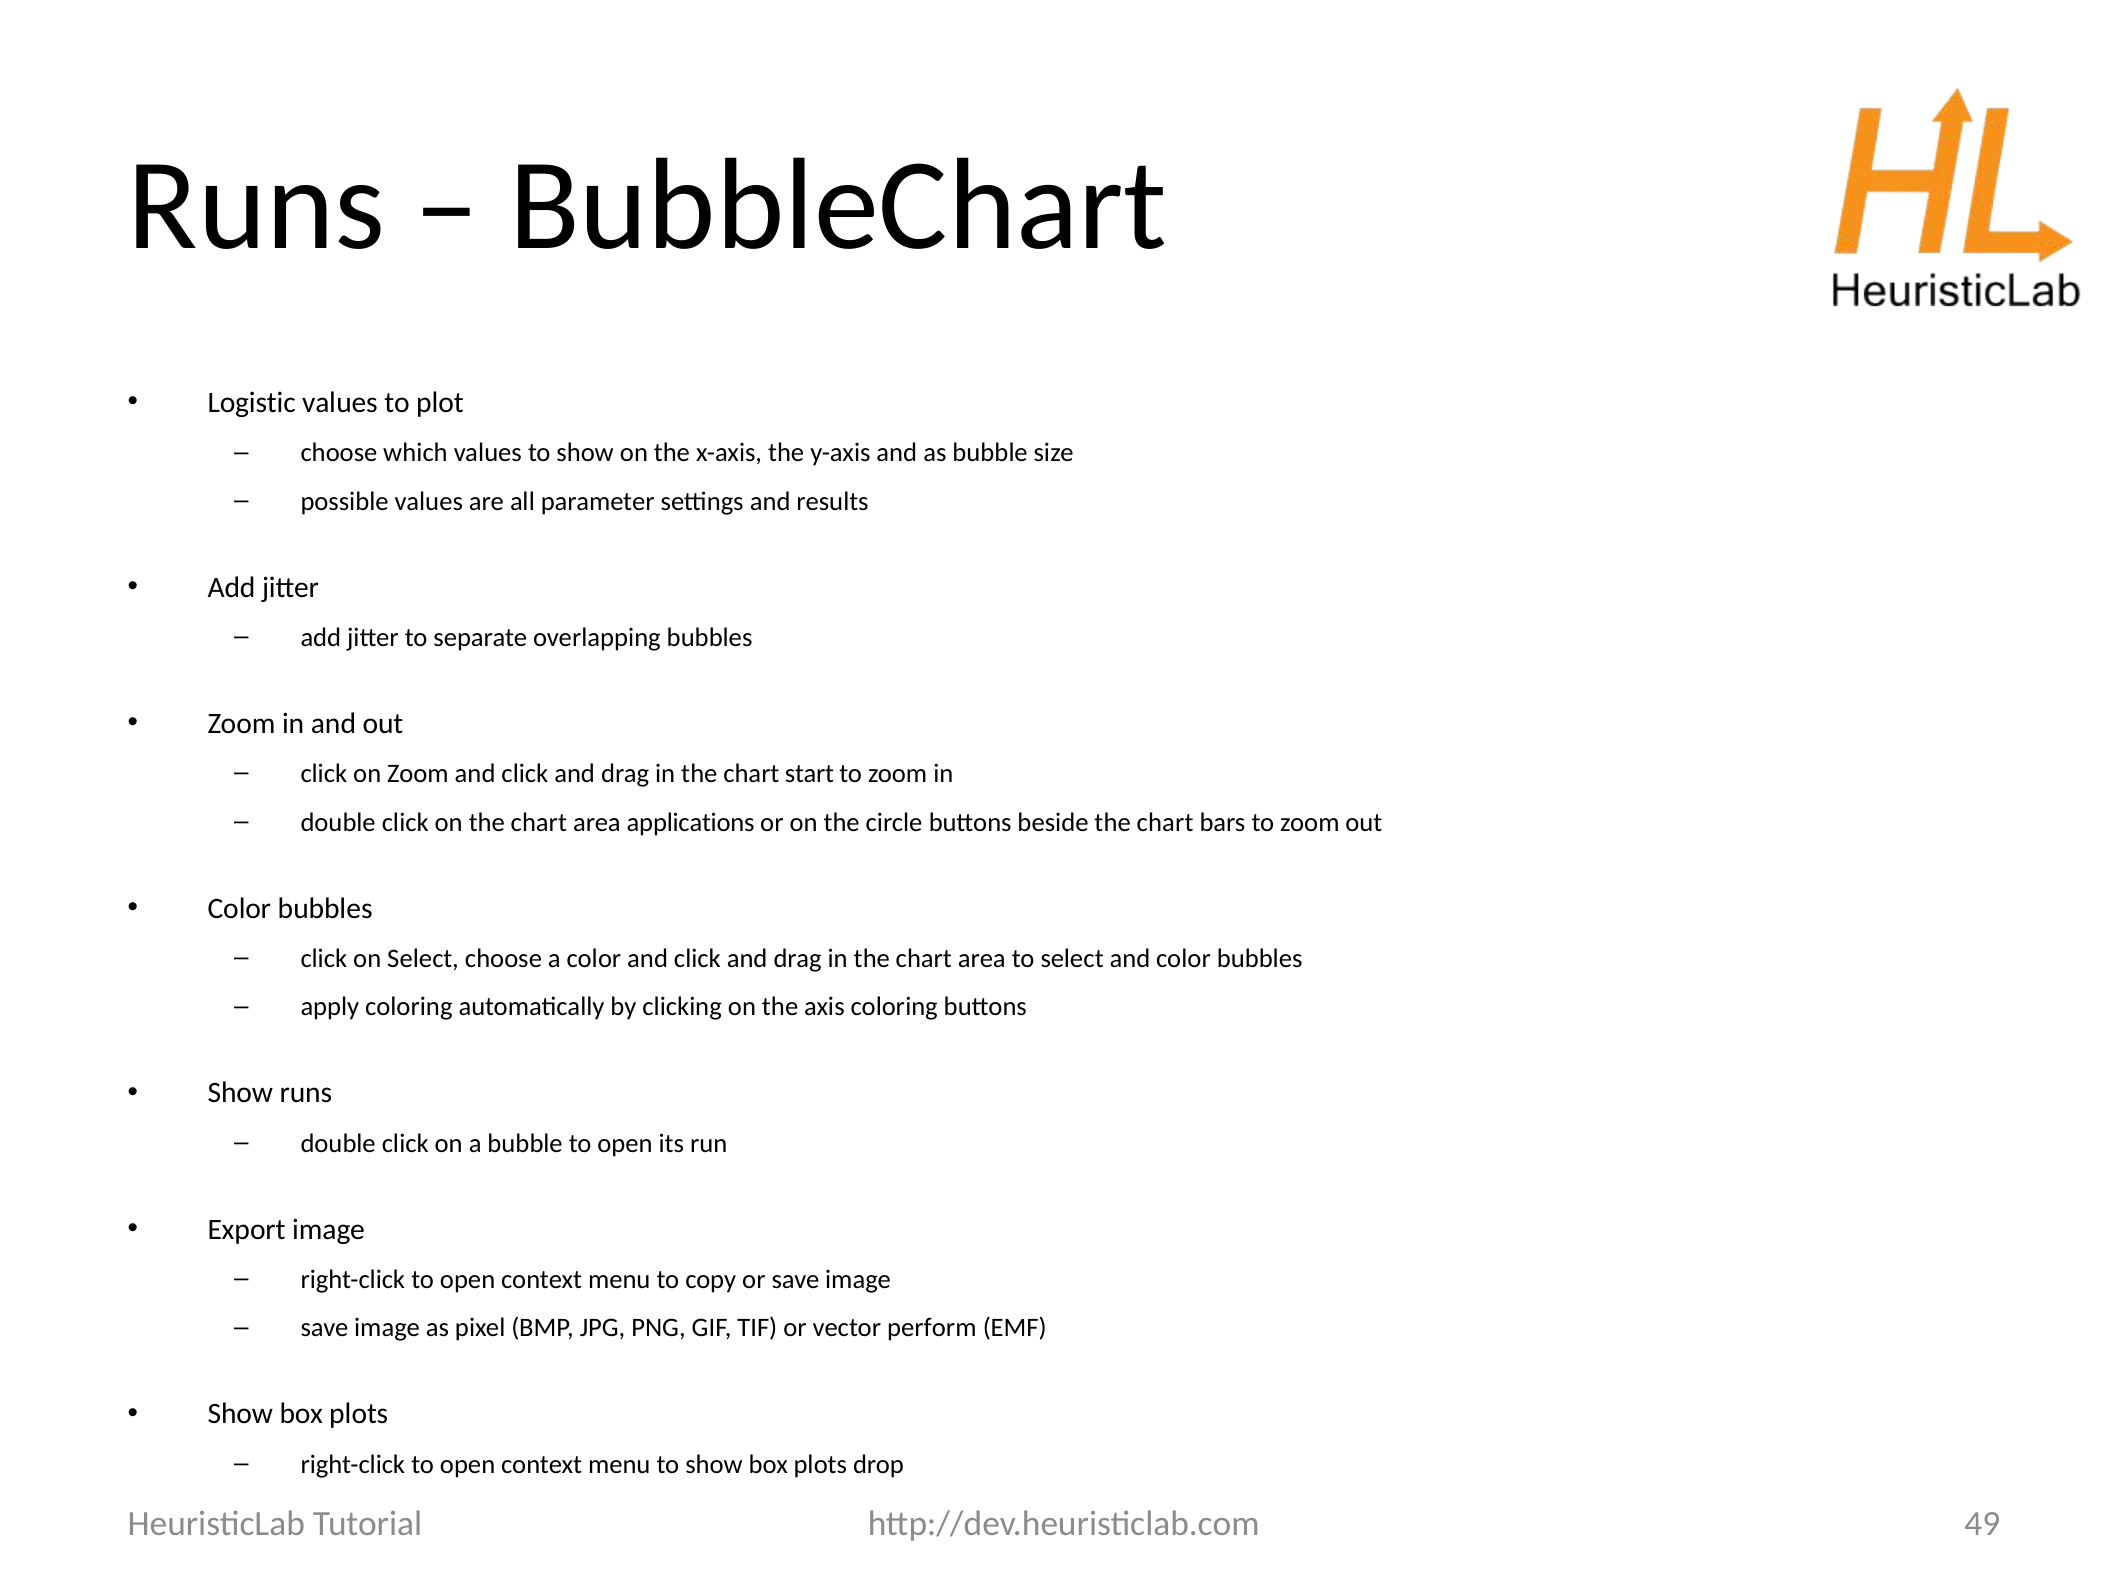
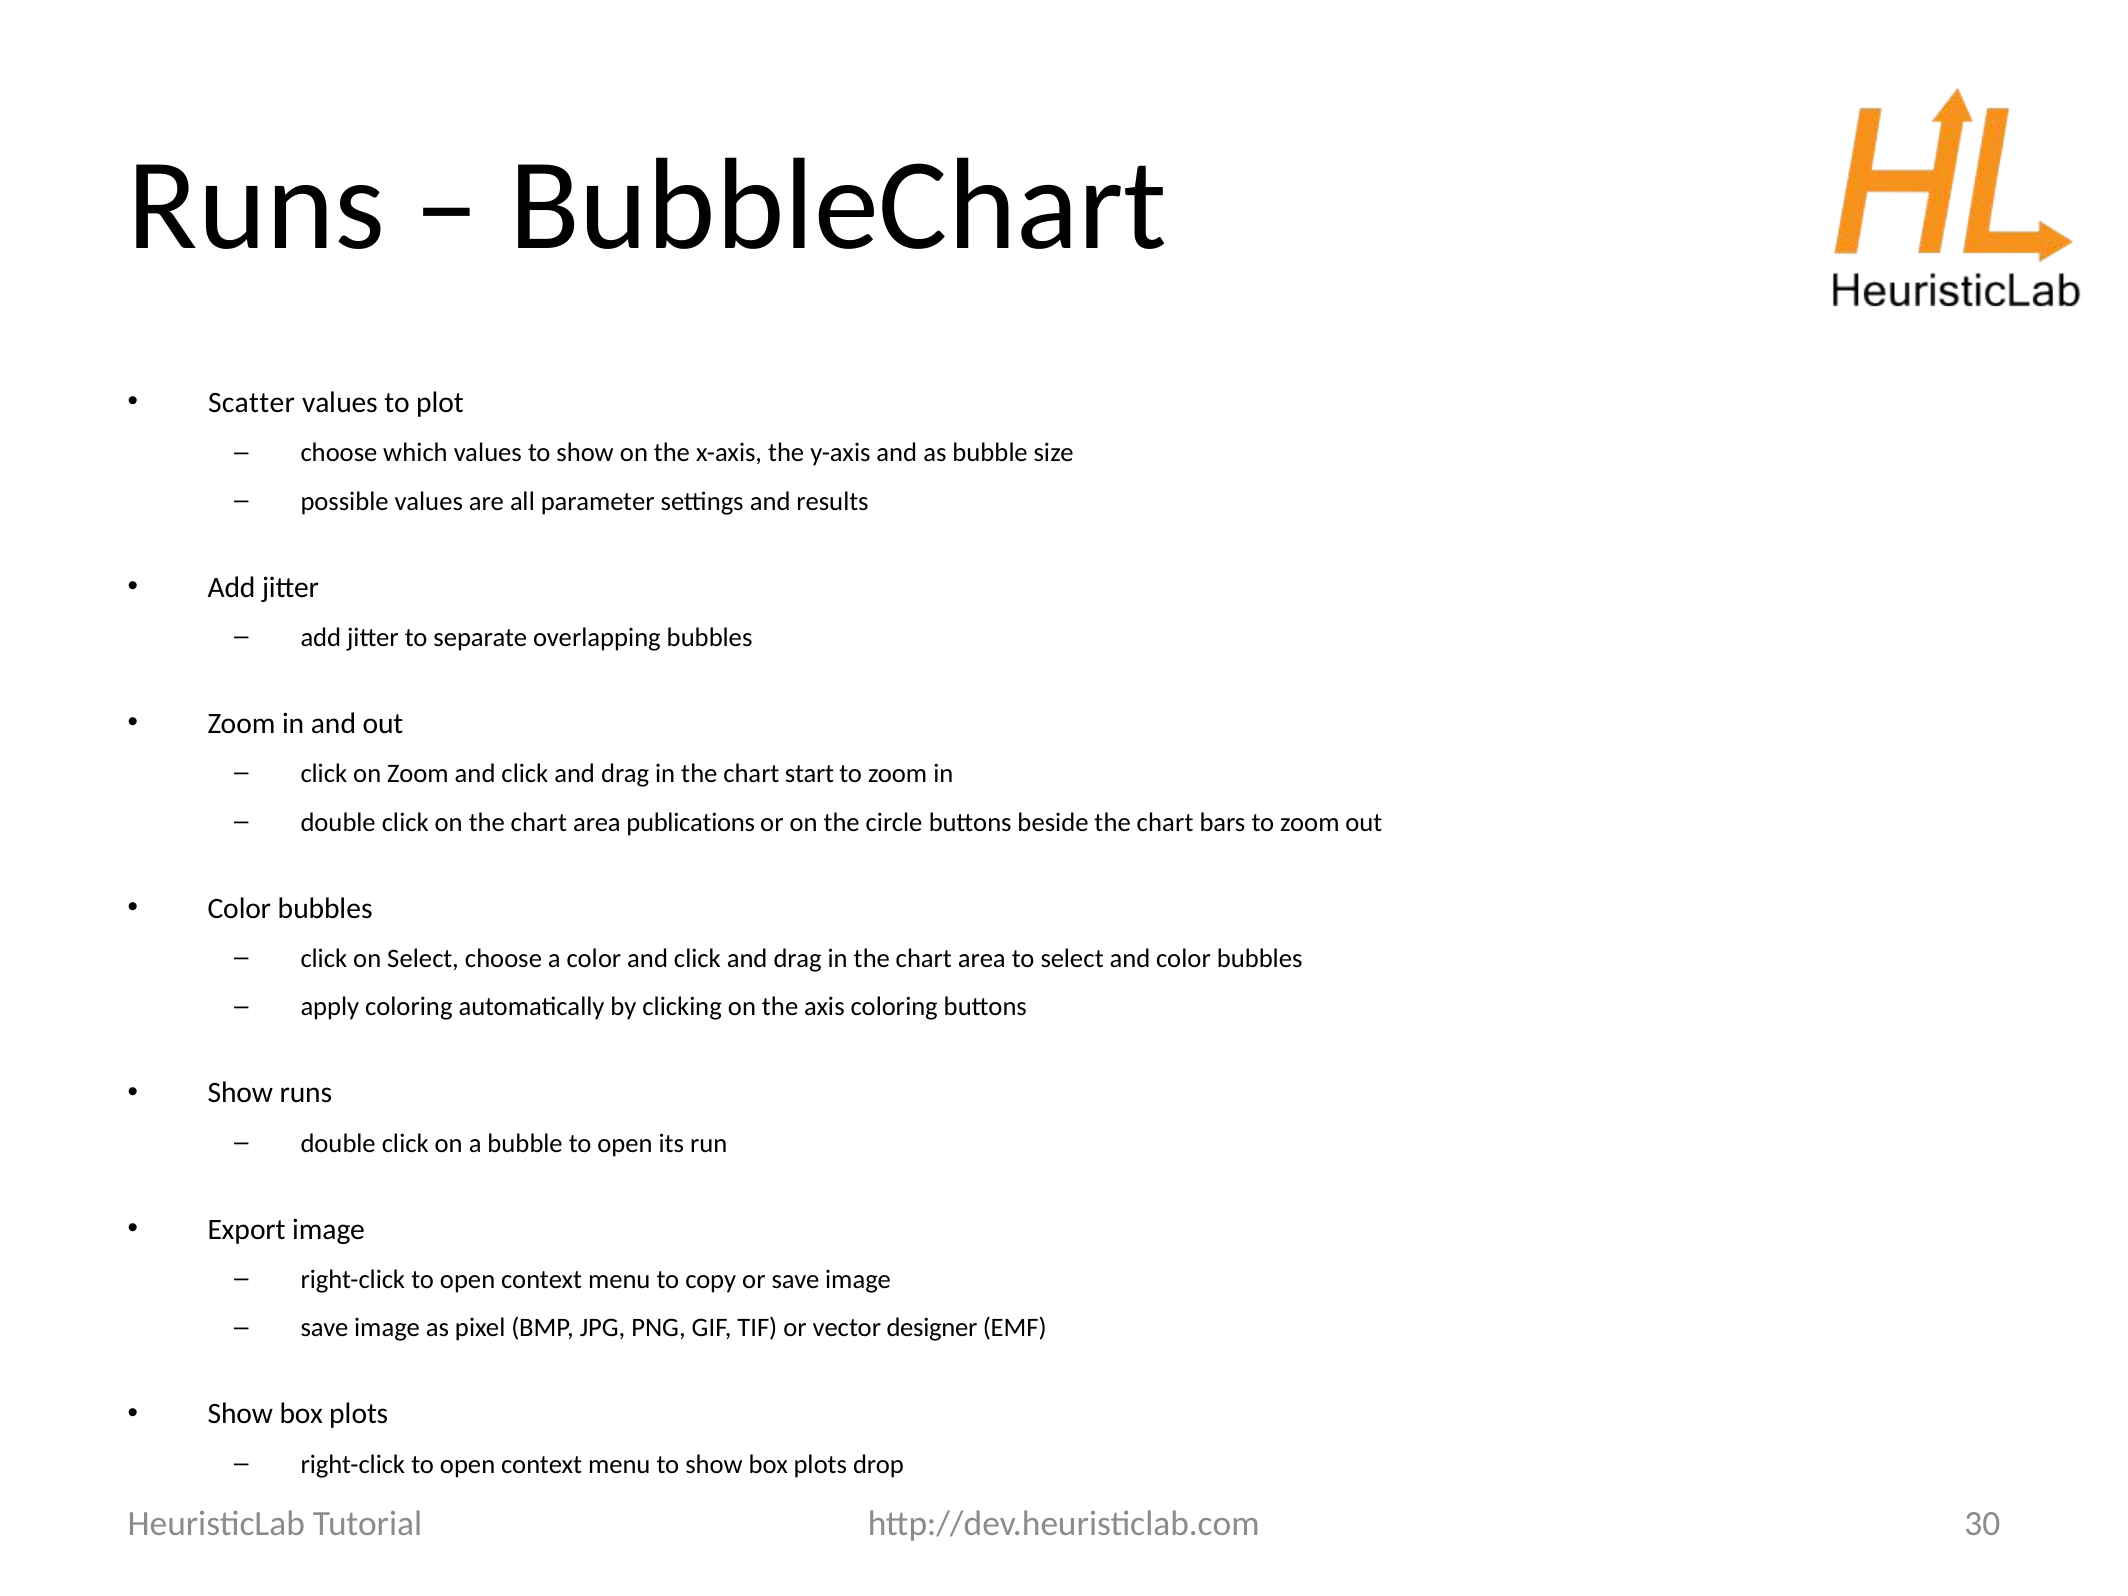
Logistic: Logistic -> Scatter (251, 403)
applications: applications -> publications (691, 822)
perform: perform -> designer (932, 1328)
49: 49 -> 30 (1982, 1524)
